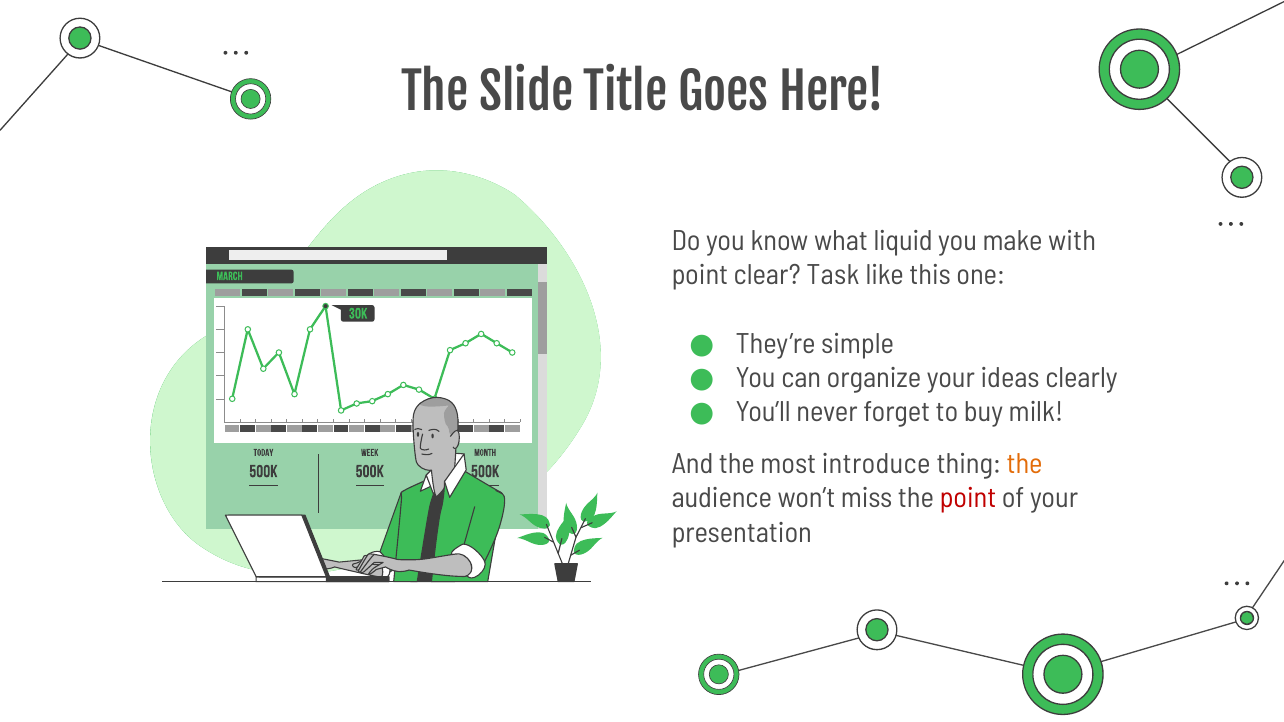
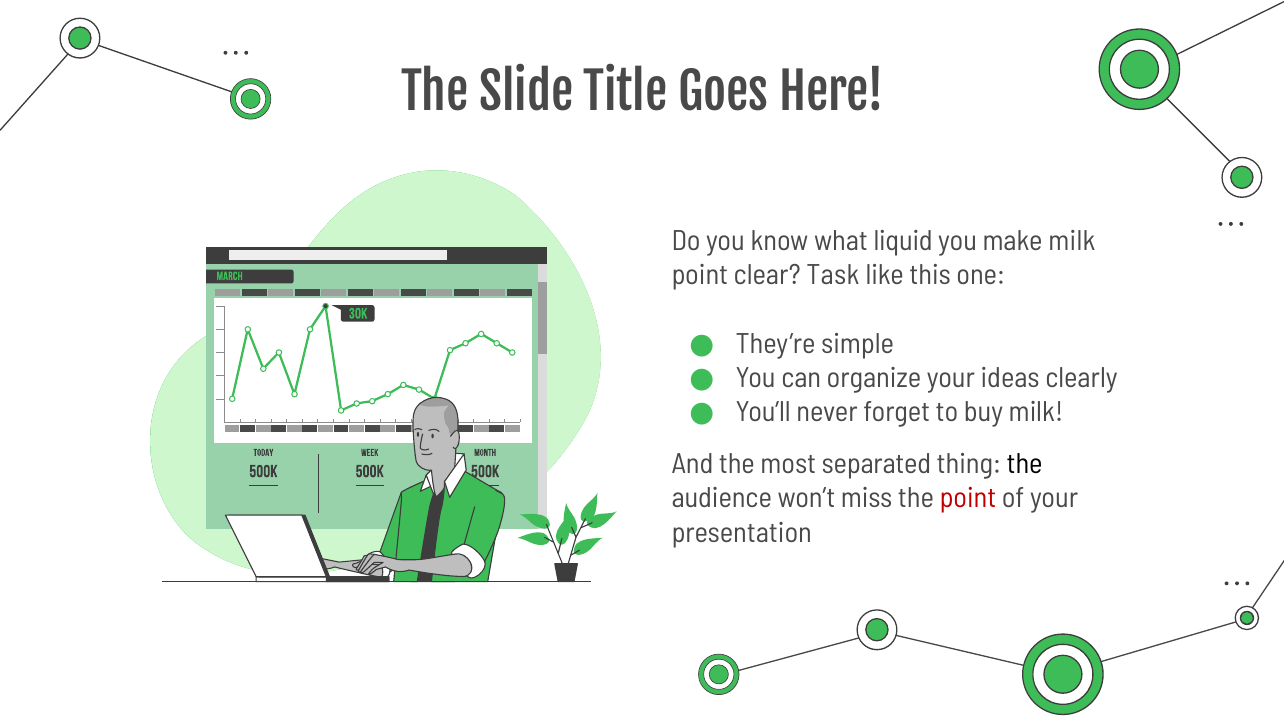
make with: with -> milk (1072, 241)
introduce: introduce -> separated (876, 465)
the colour: orange -> black (1025, 465)
